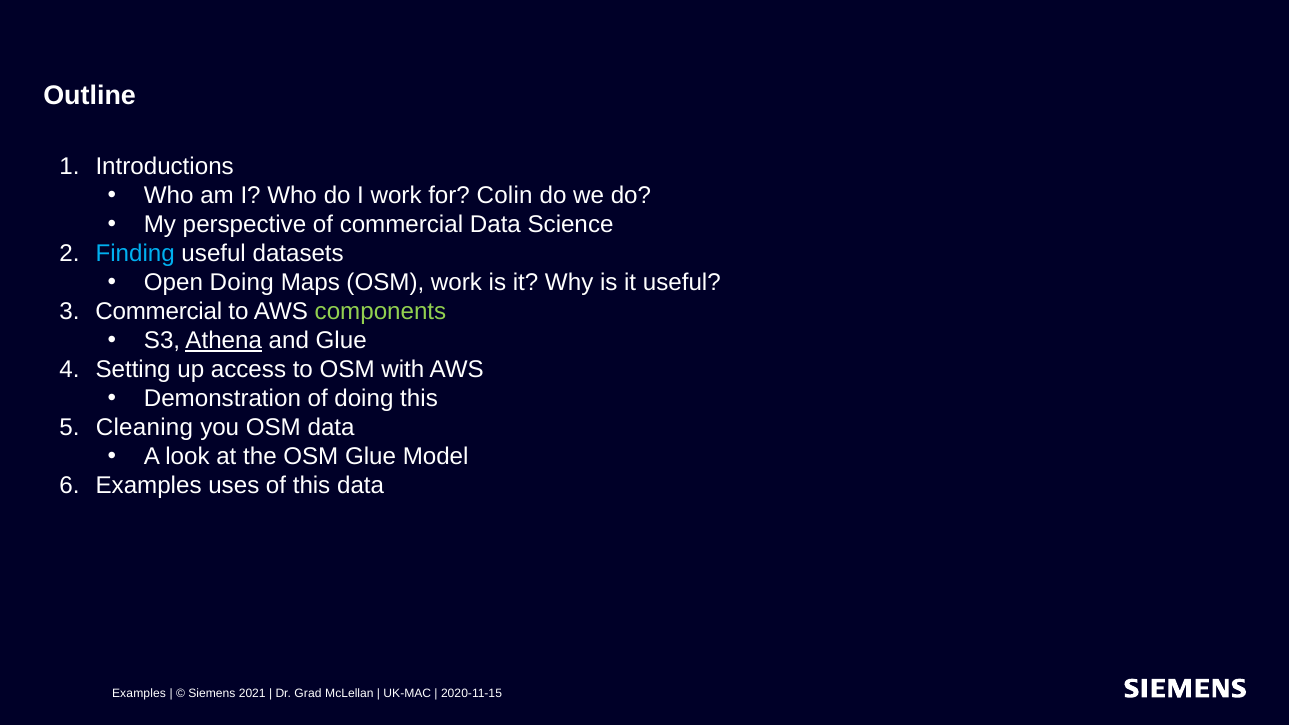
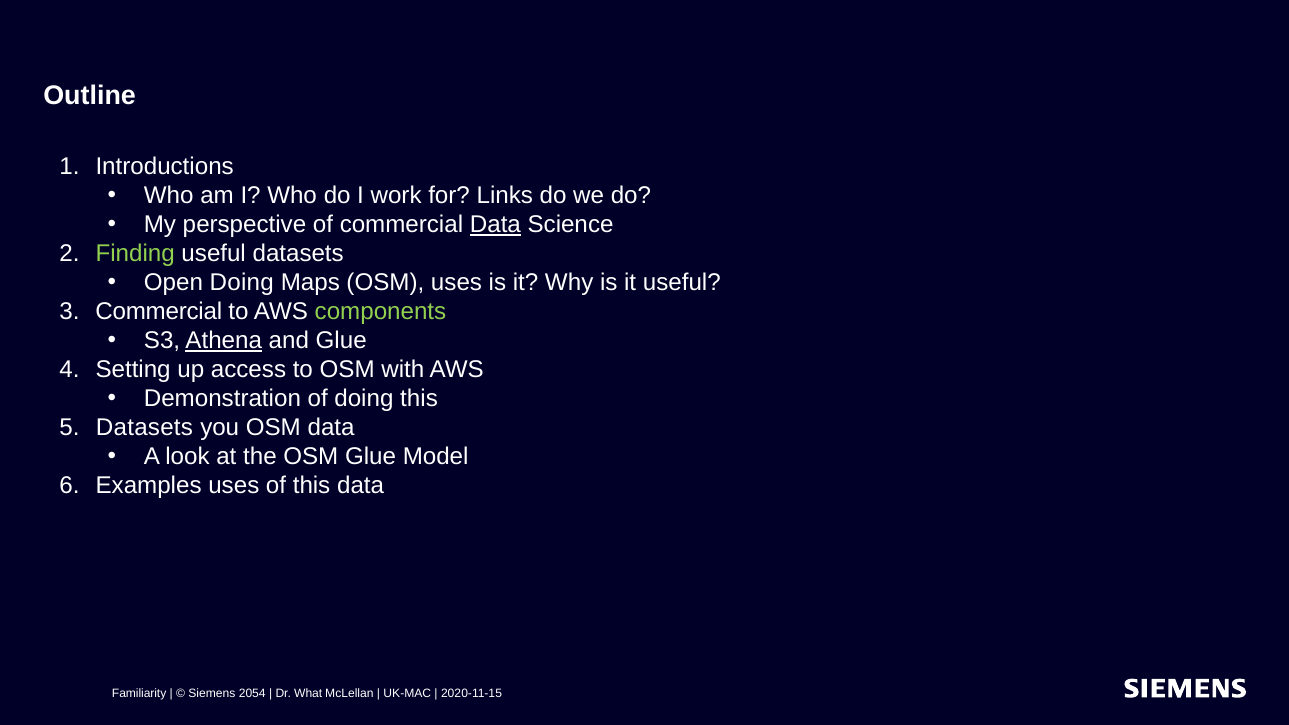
Colin: Colin -> Links (505, 195)
Data underline: none -> present (495, 224)
Finding colour: light blue -> light green (135, 253)
OSM work: work -> uses (457, 282)
Cleaning: Cleaning -> Datasets (144, 427)
Examples: Examples -> Familiarity (139, 694)
2021: 2021 -> 2054 (252, 694)
Grad: Grad -> What (308, 694)
